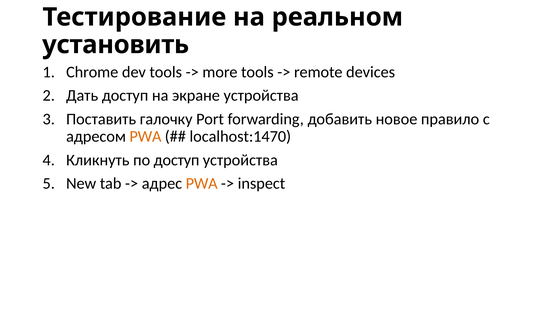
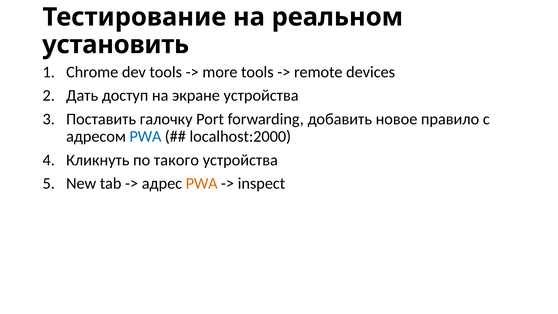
PWA colour: orange -> blue (145, 137)
localhost:1470: localhost:1470 -> localhost:2000 (240, 137)
по доступ: доступ -> такого (176, 160)
